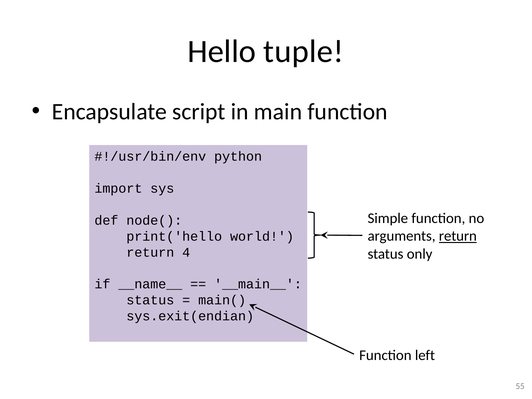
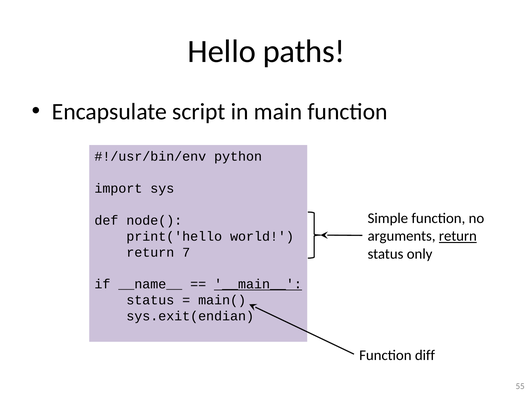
tuple: tuple -> paths (304, 51)
4: 4 -> 7 (186, 252)
__main__ underline: none -> present (258, 284)
left: left -> diff (425, 355)
